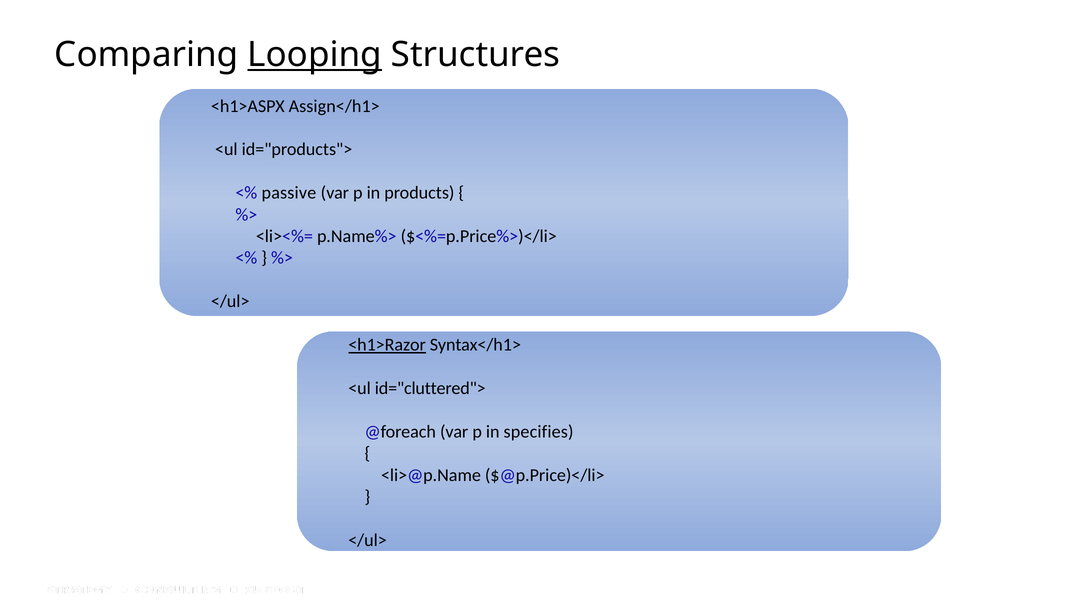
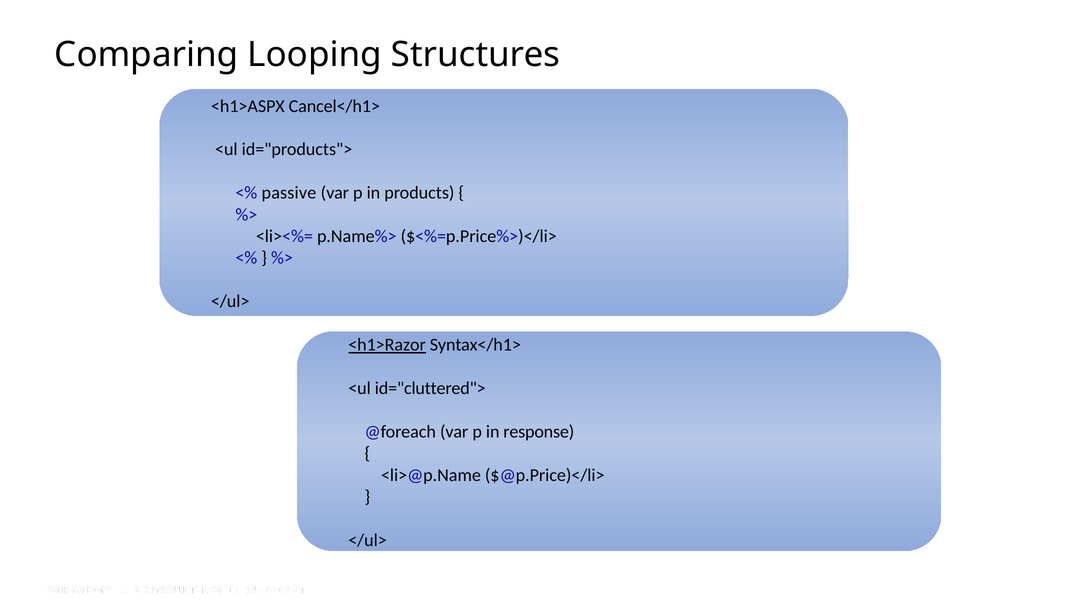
Looping underline: present -> none (315, 55)
Assign</h1>: Assign</h1> -> Cancel</h1> (334, 106)
specifies: specifies -> response (539, 432)
